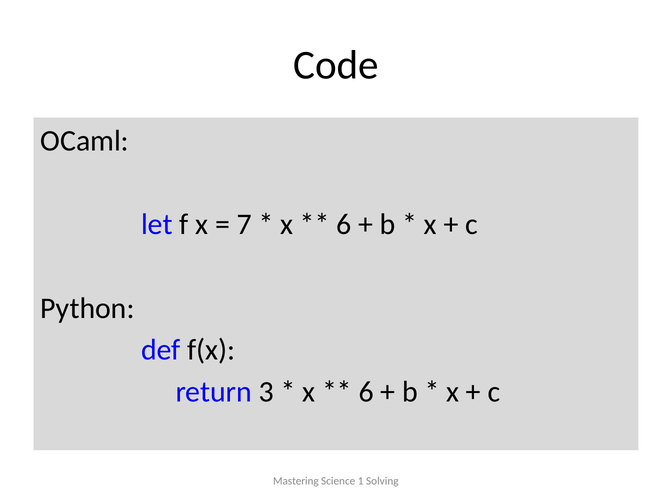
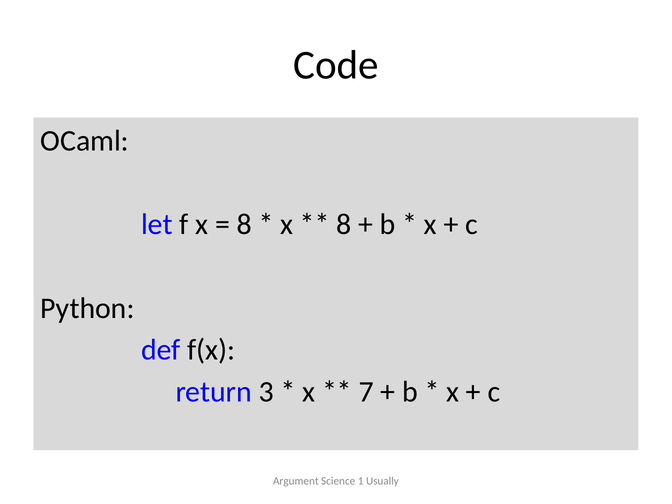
7: 7 -> 8 (244, 225)
6: 6 -> 8 (344, 225)
6: 6 -> 7 (366, 392)
Mastering: Mastering -> Argument (296, 481)
Solving: Solving -> Usually (382, 481)
